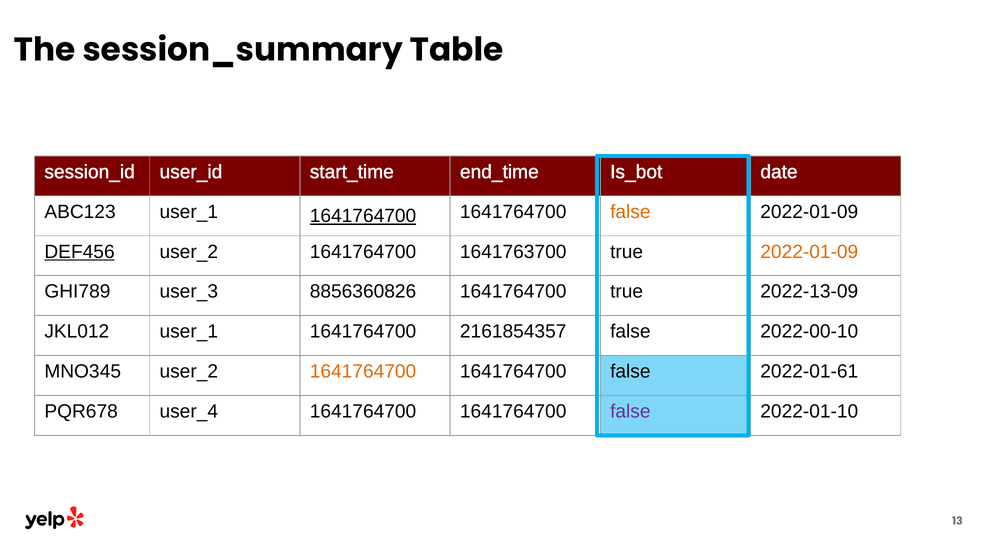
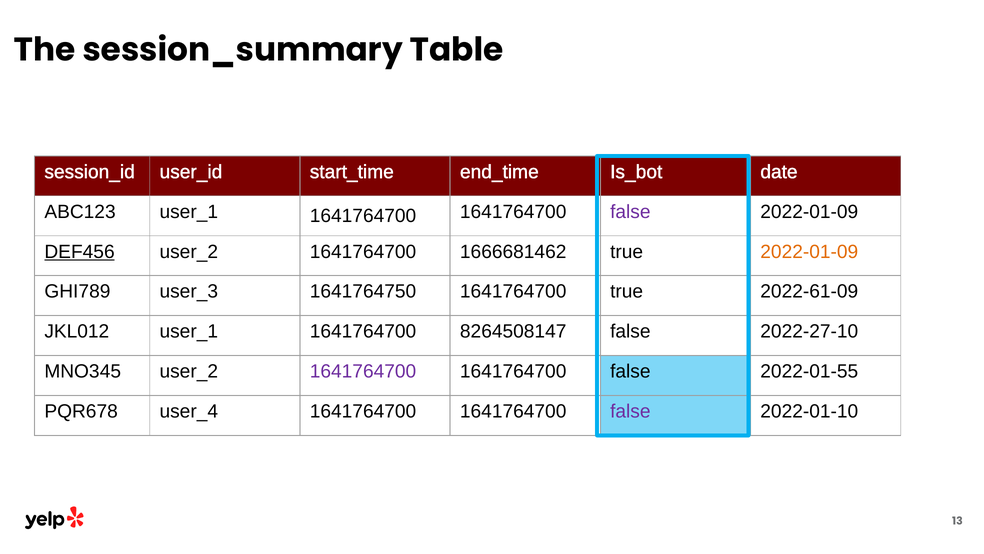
1641764700 underline: present -> none (363, 216)
false colour: orange -> purple (630, 212)
1641763700: 1641763700 -> 1666681462 (513, 252)
8856360826: 8856360826 -> 1641764750 (363, 291)
2022-13-09: 2022-13-09 -> 2022-61-09 (809, 291)
2161854357: 2161854357 -> 8264508147 (513, 331)
2022-00-10: 2022-00-10 -> 2022-27-10 (809, 331)
1641764700 colour: orange -> purple (363, 371)
2022-01-61: 2022-01-61 -> 2022-01-55 (809, 371)
